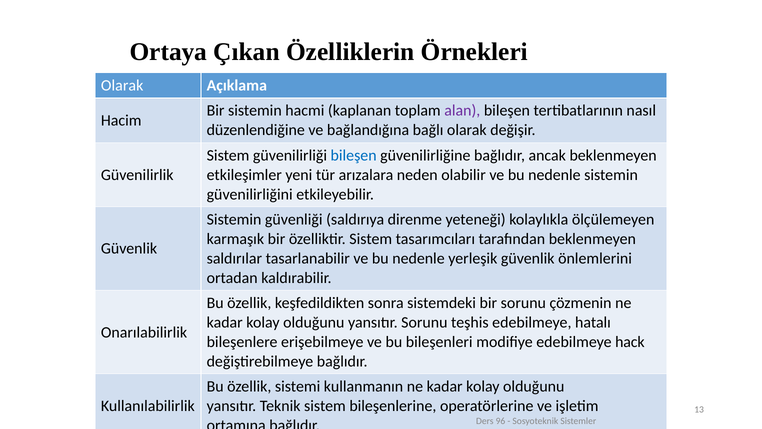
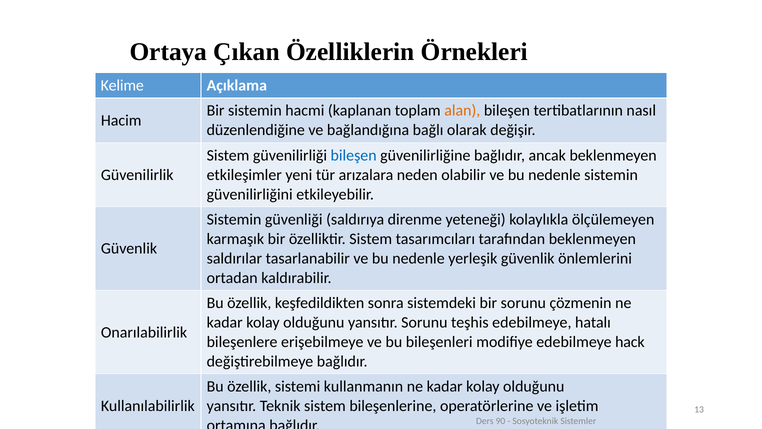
Olarak: Olarak -> Kelime (122, 85)
alan colour: purple -> orange (462, 111)
96: 96 -> 90 (500, 421)
